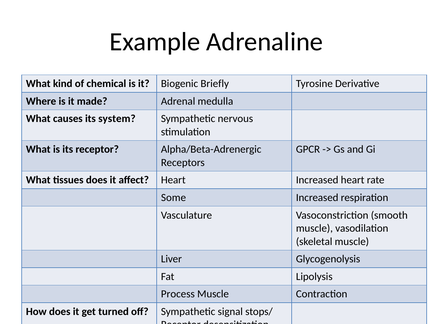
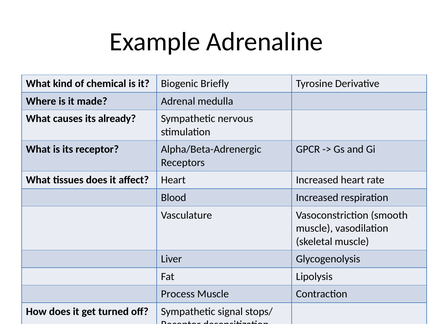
system: system -> already (117, 119)
Some: Some -> Blood (174, 198)
